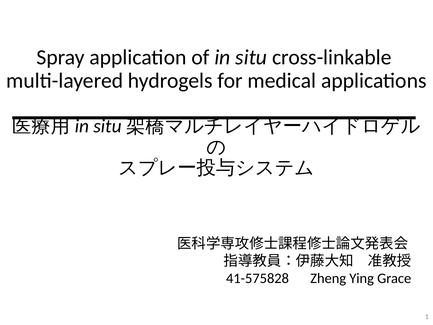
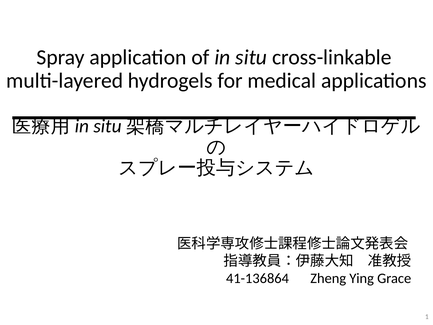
41-575828: 41-575828 -> 41-136864 (257, 278)
